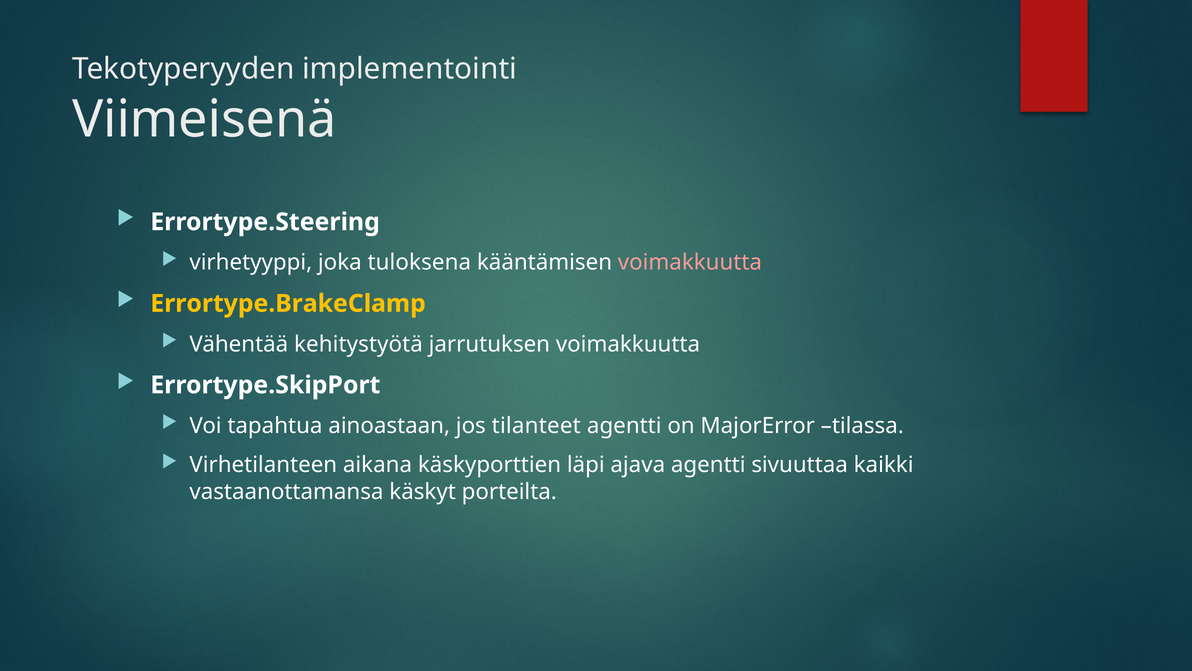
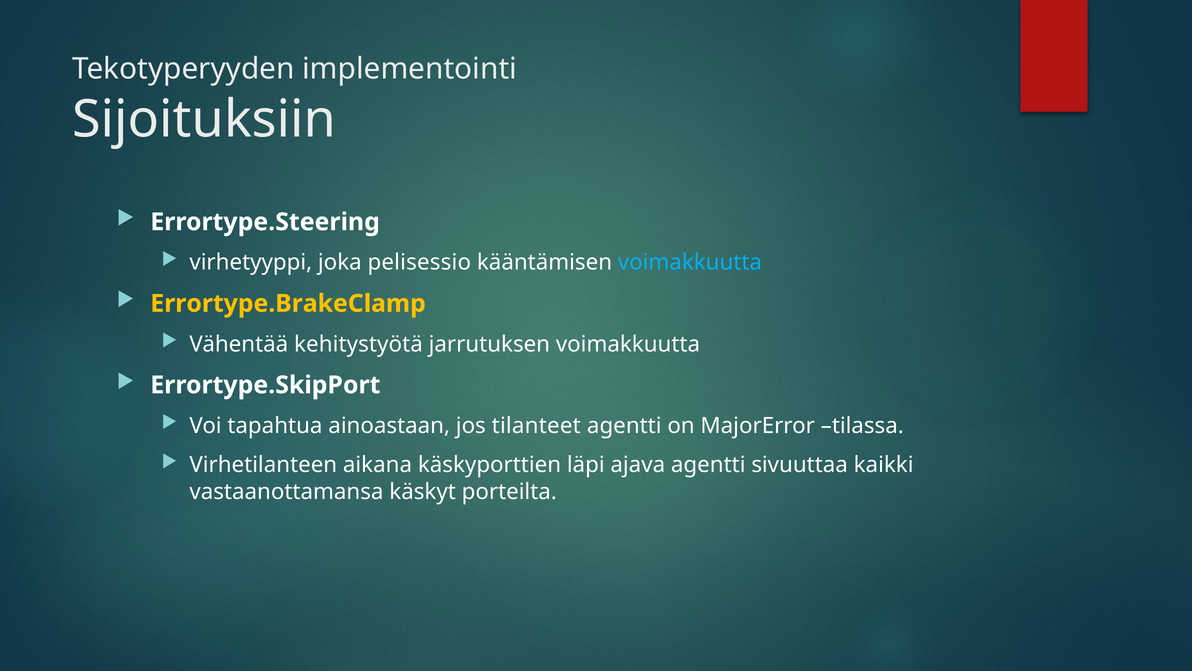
Viimeisenä: Viimeisenä -> Sijoituksiin (204, 119)
tuloksena: tuloksena -> pelisessio (419, 262)
voimakkuutta colour: pink -> light blue (690, 262)
